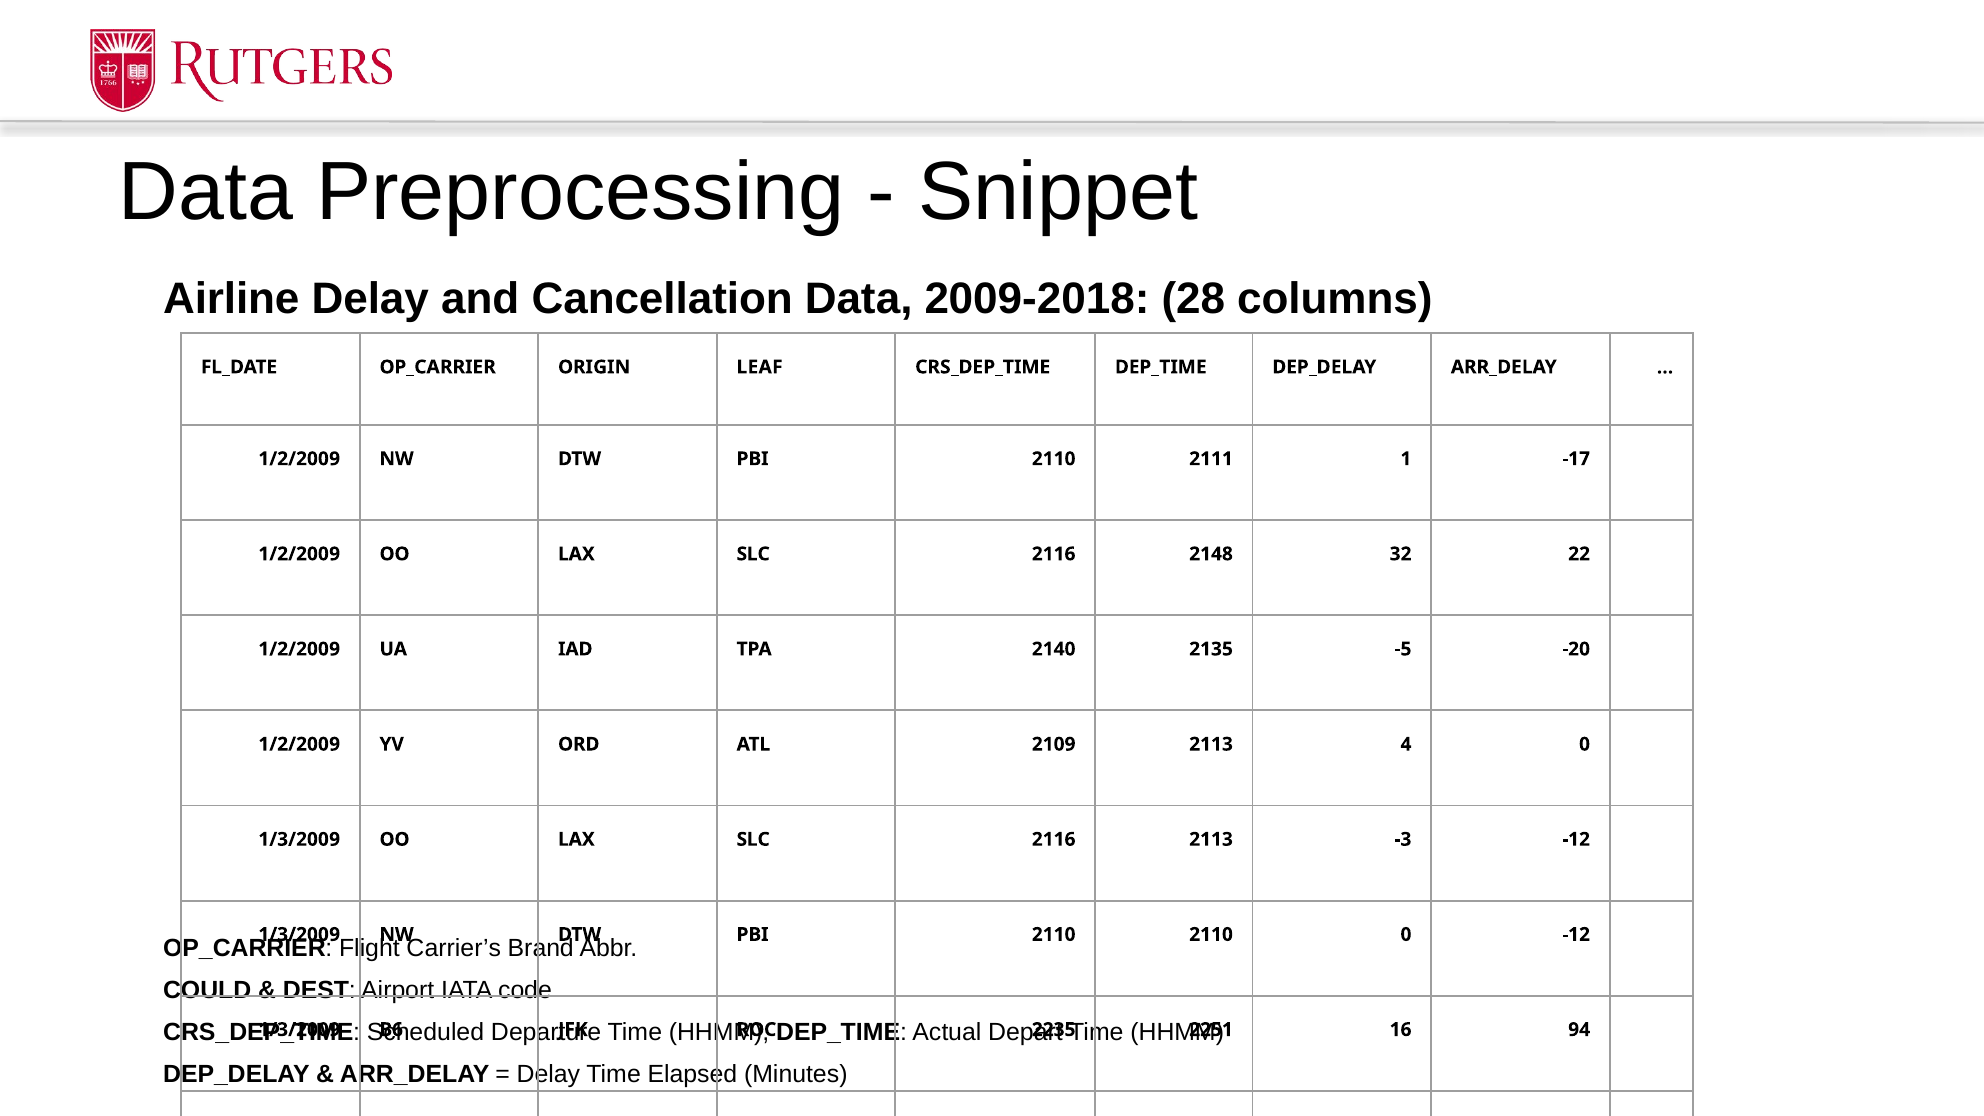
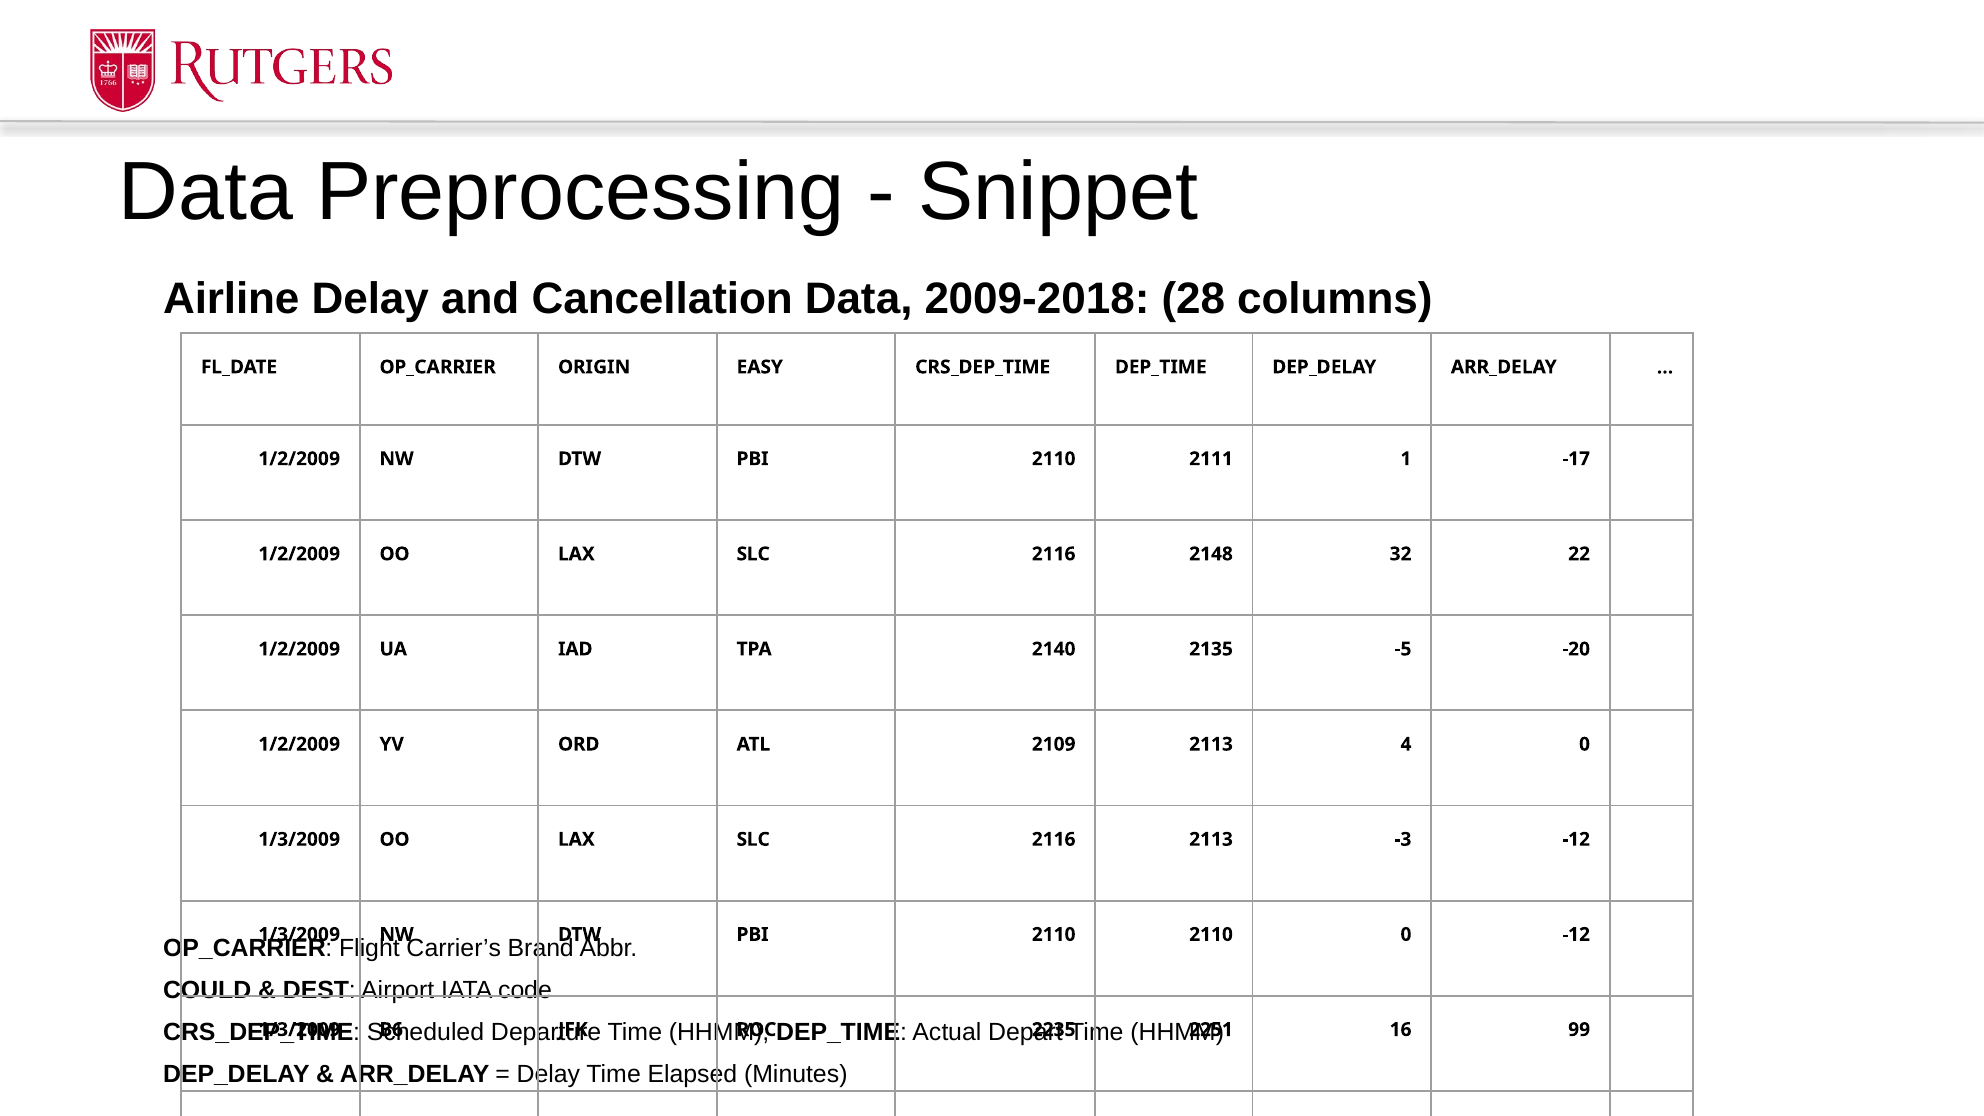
LEAF: LEAF -> EASY (760, 367)
94: 94 -> 99 (1579, 1030)
